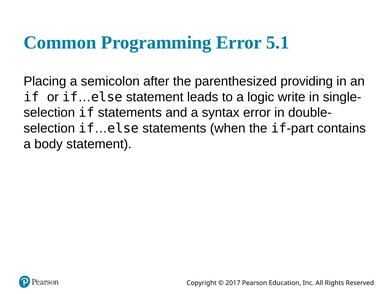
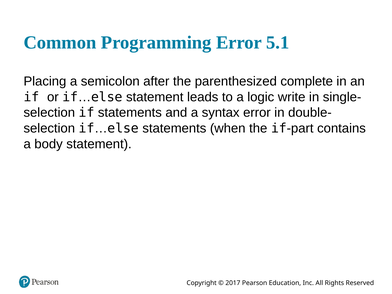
providing: providing -> complete (307, 81)
